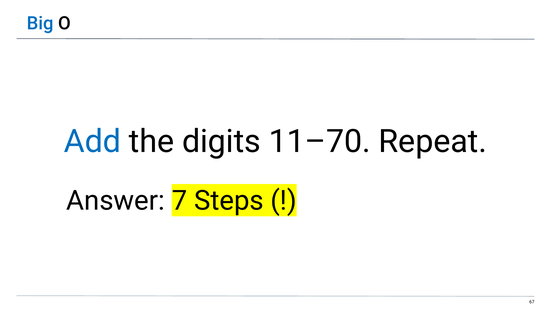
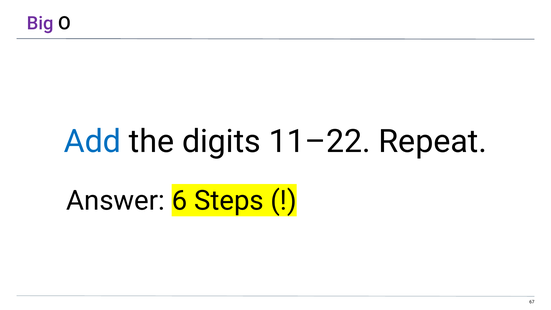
Big colour: blue -> purple (40, 23)
11–70: 11–70 -> 11–22 (320, 141)
7: 7 -> 6 (180, 201)
